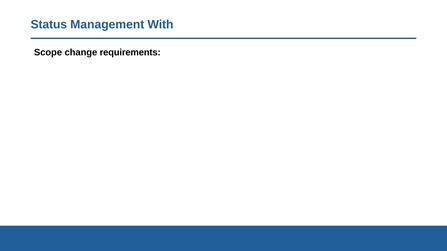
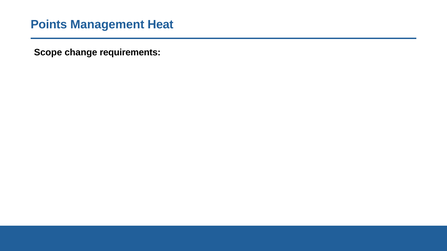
Status: Status -> Points (49, 25)
With: With -> Heat (160, 25)
